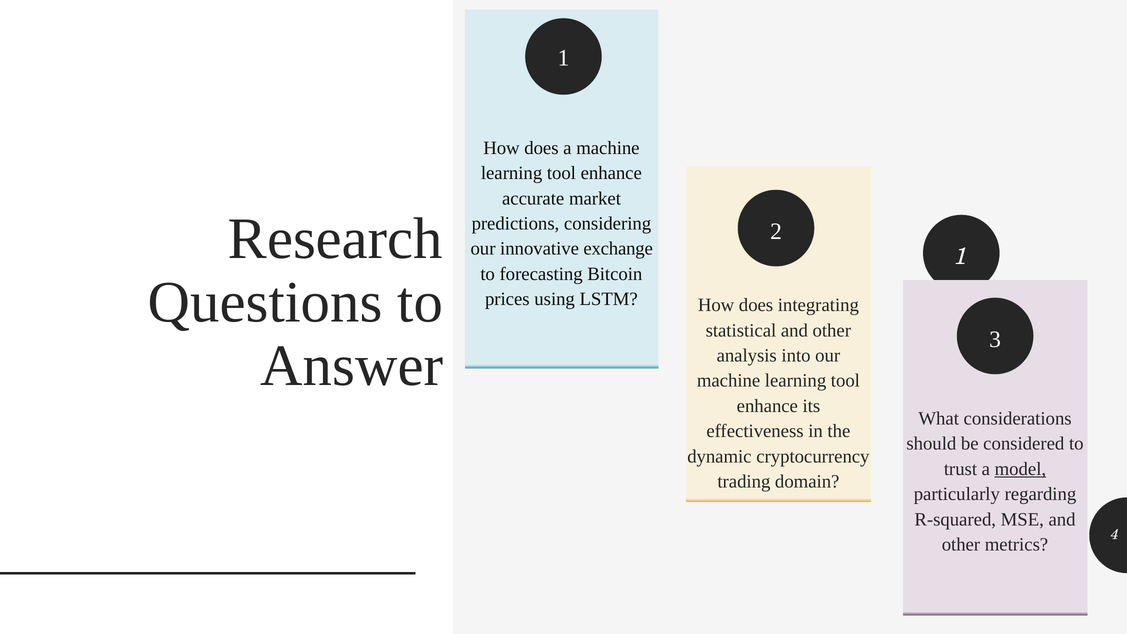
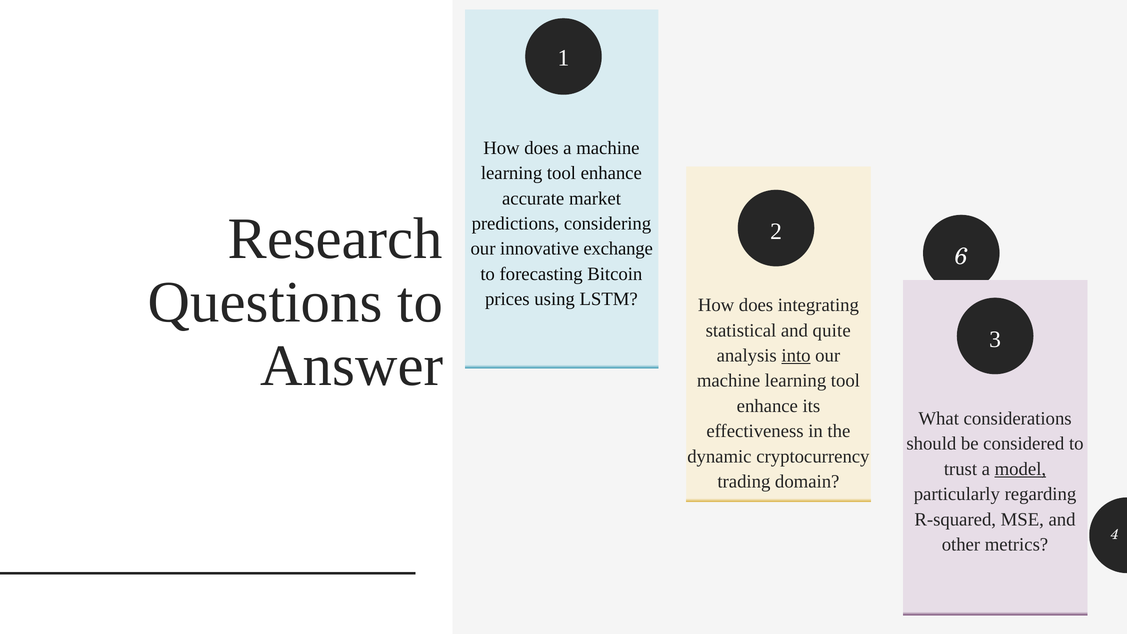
1: 1 -> 6 (961, 256)
statistical and other: other -> quite (832, 330)
into underline: none -> present (796, 356)
